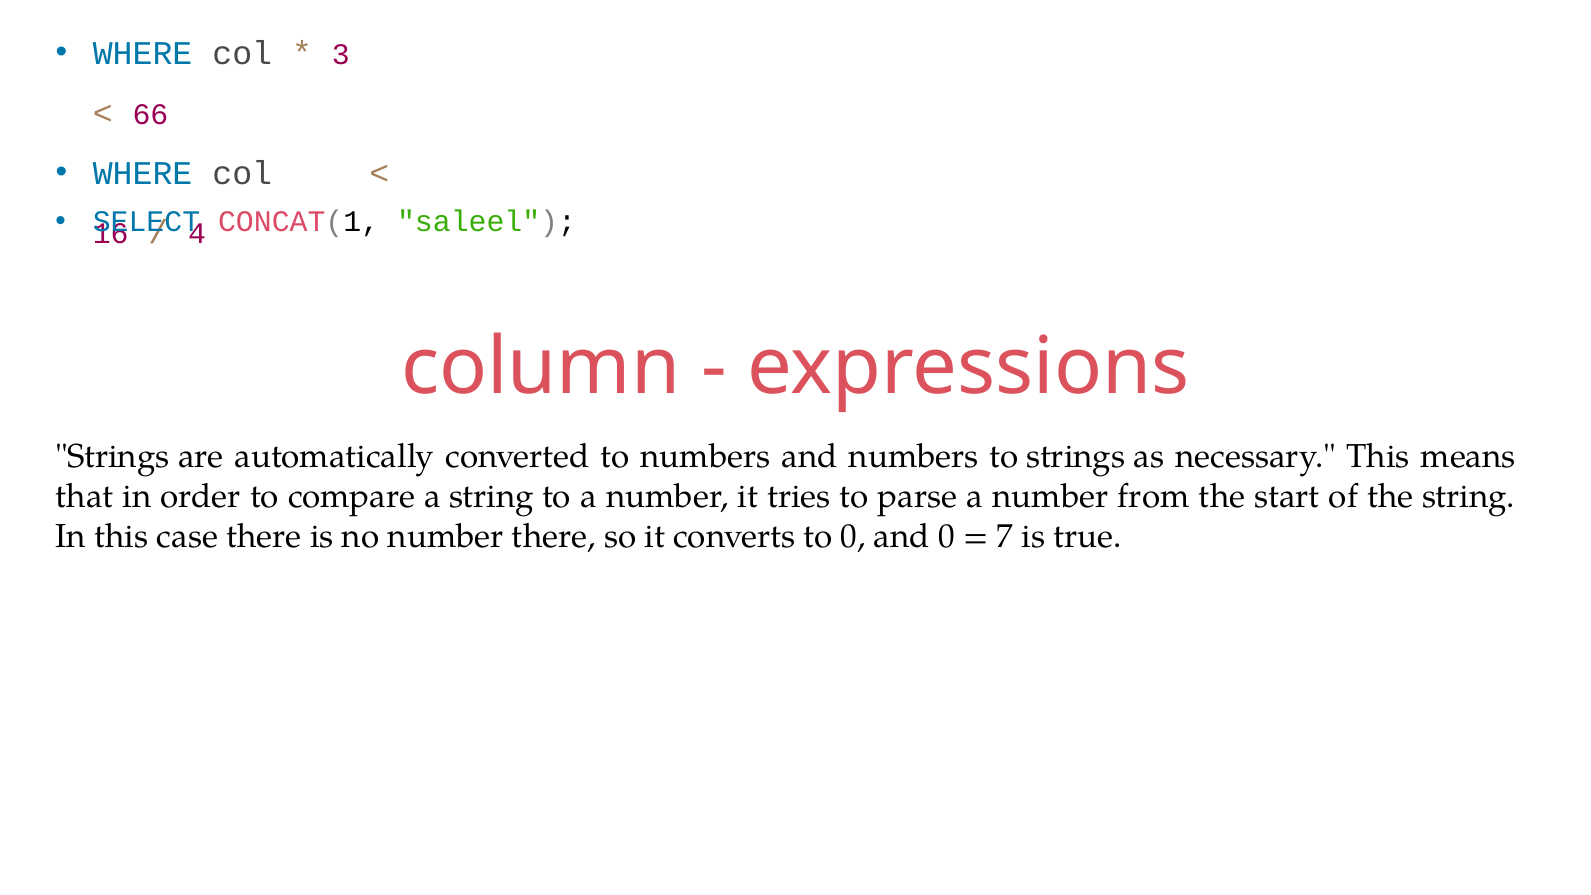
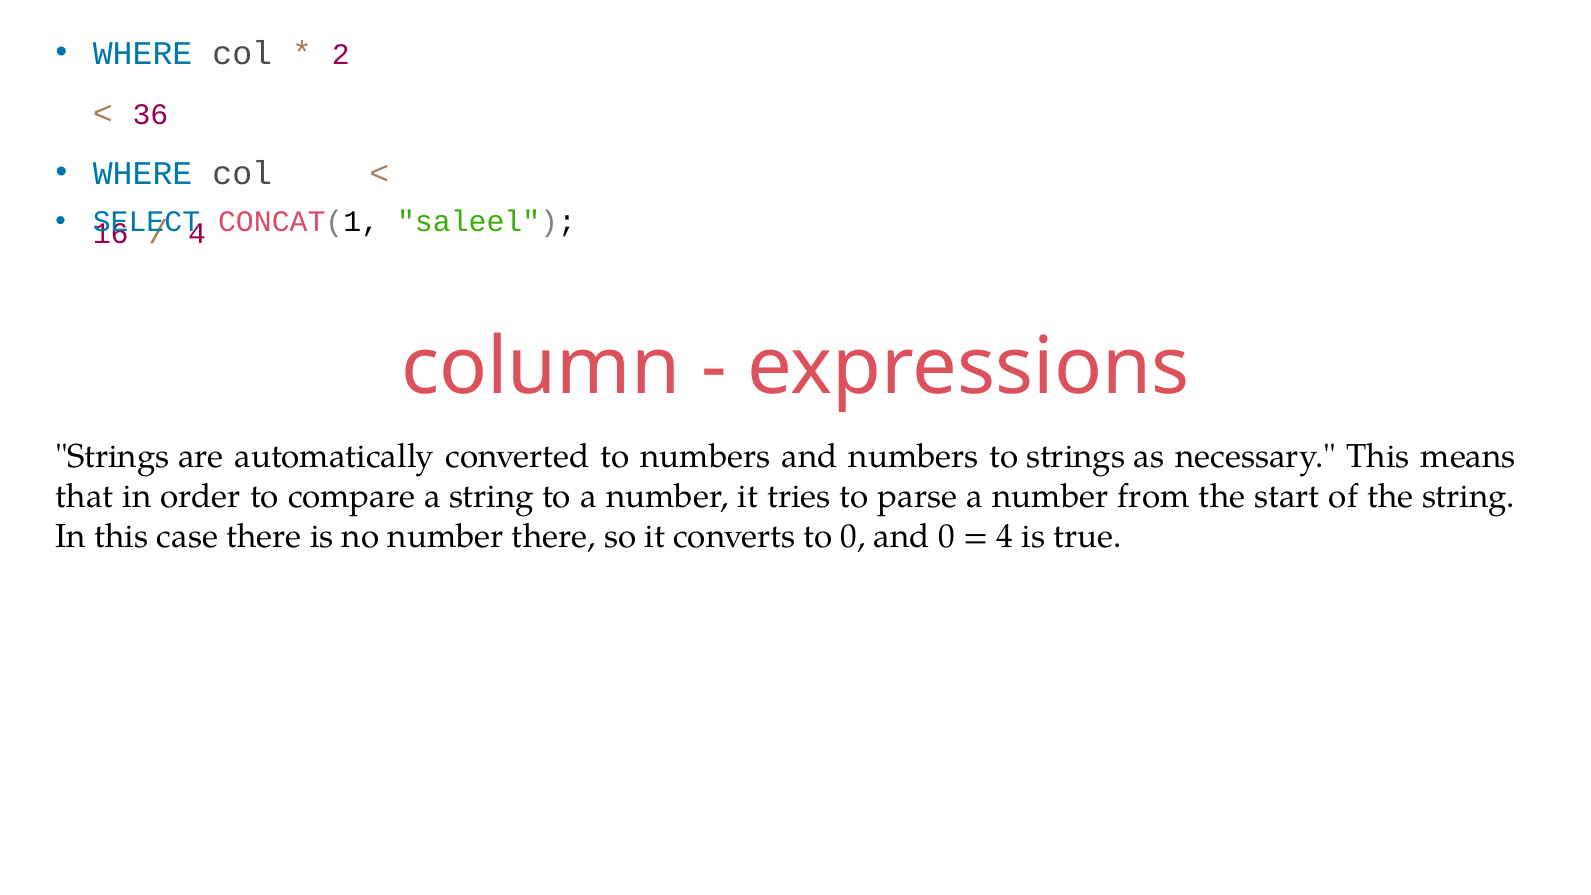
3: 3 -> 2 (341, 55)
66: 66 -> 36 (150, 115)
7: 7 -> 4 (1005, 536)
